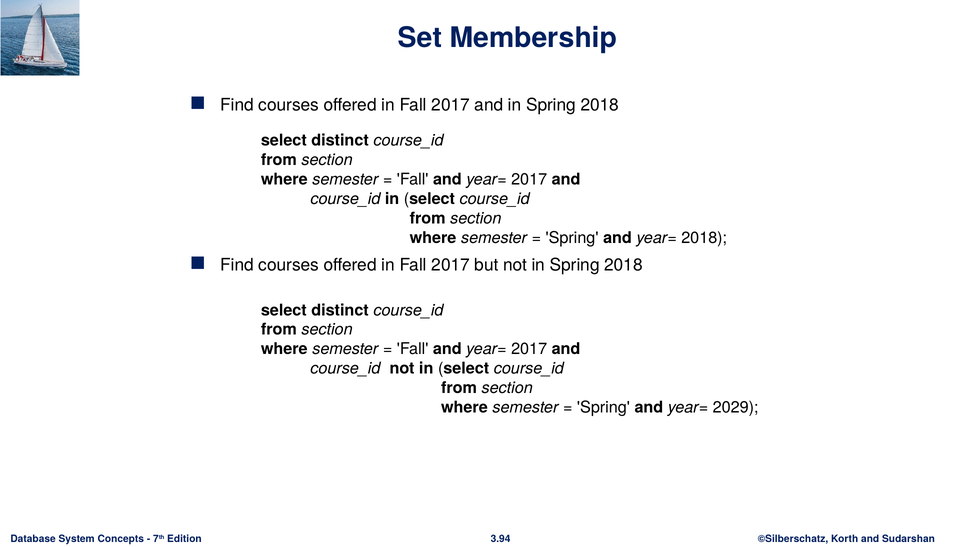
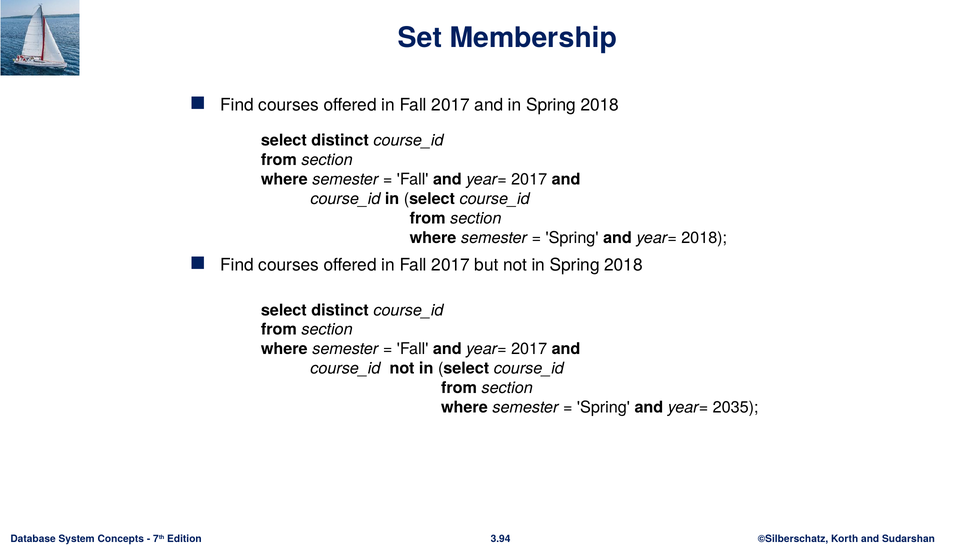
2029: 2029 -> 2035 (736, 408)
